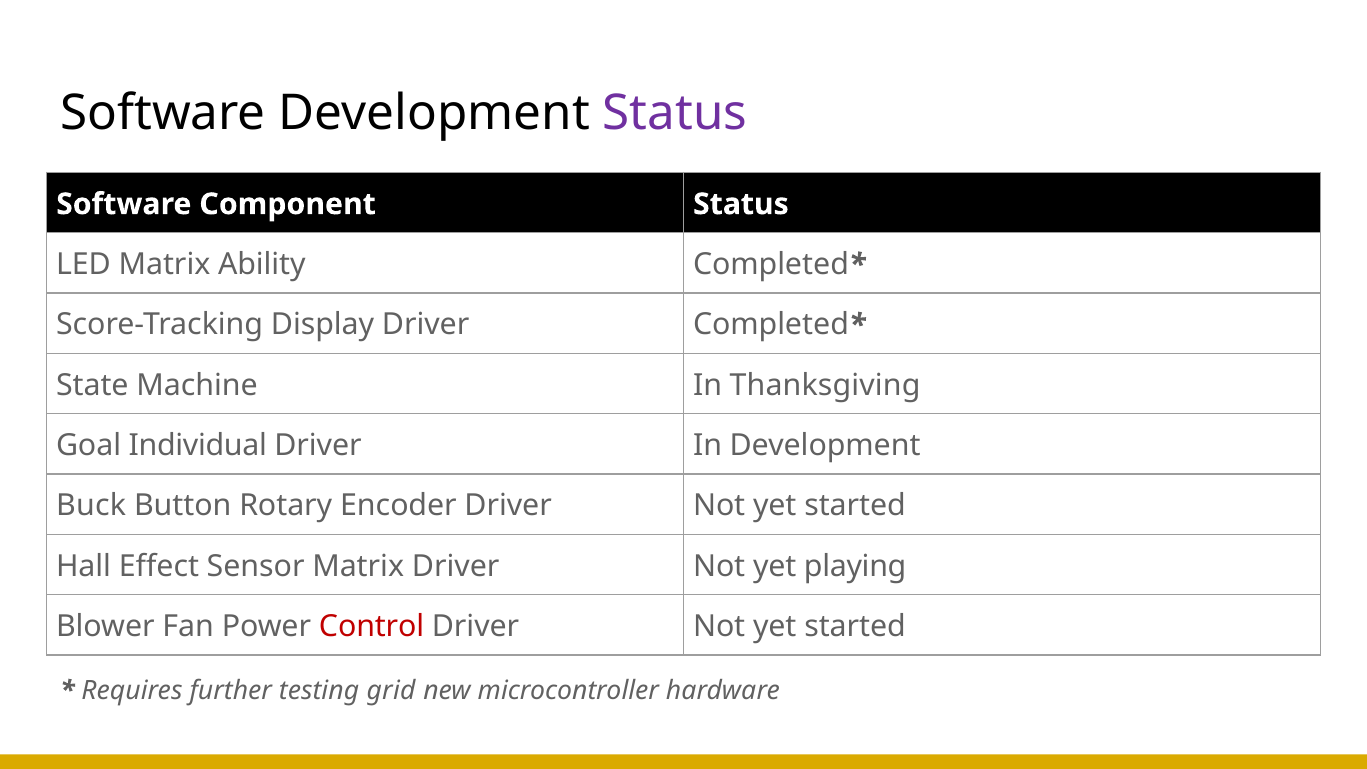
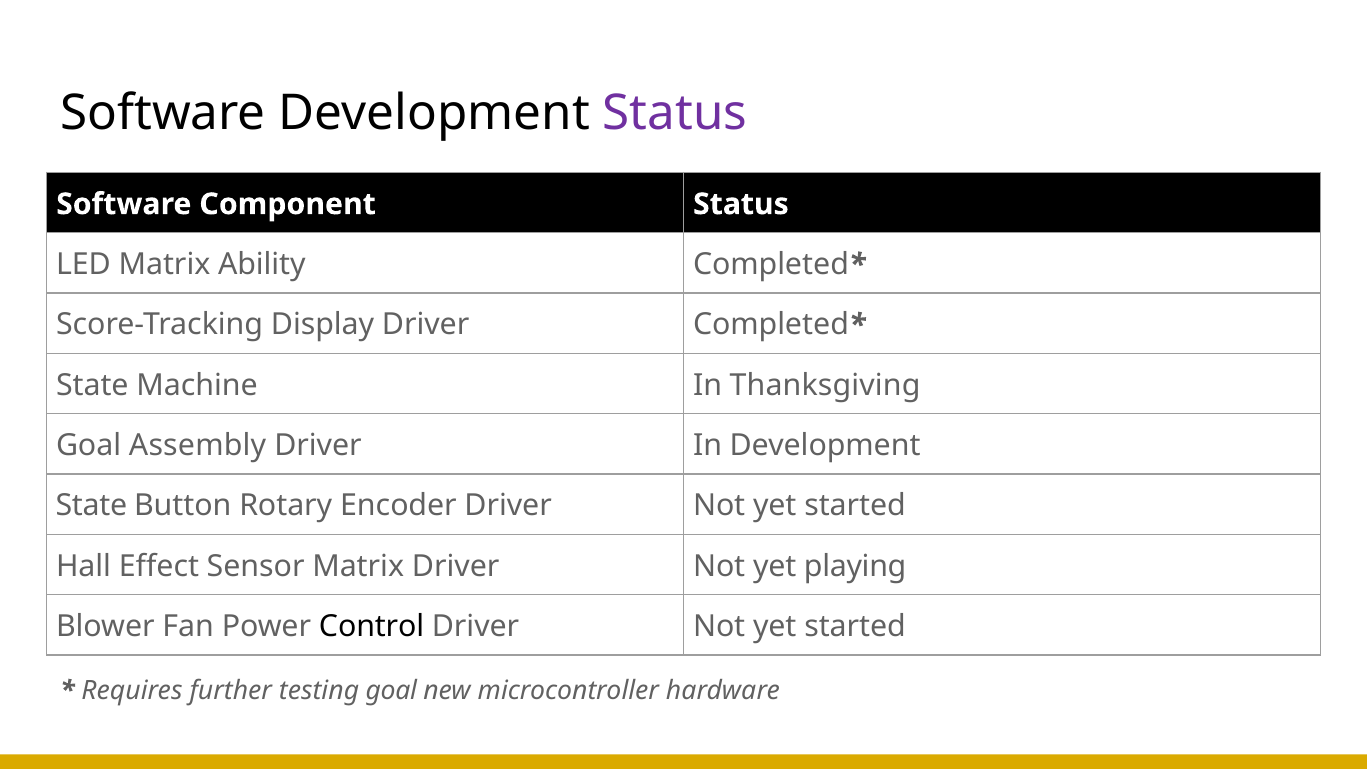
Individual: Individual -> Assembly (198, 446)
Buck: Buck -> State (91, 506)
Control colour: red -> black (372, 627)
testing grid: grid -> goal (391, 690)
